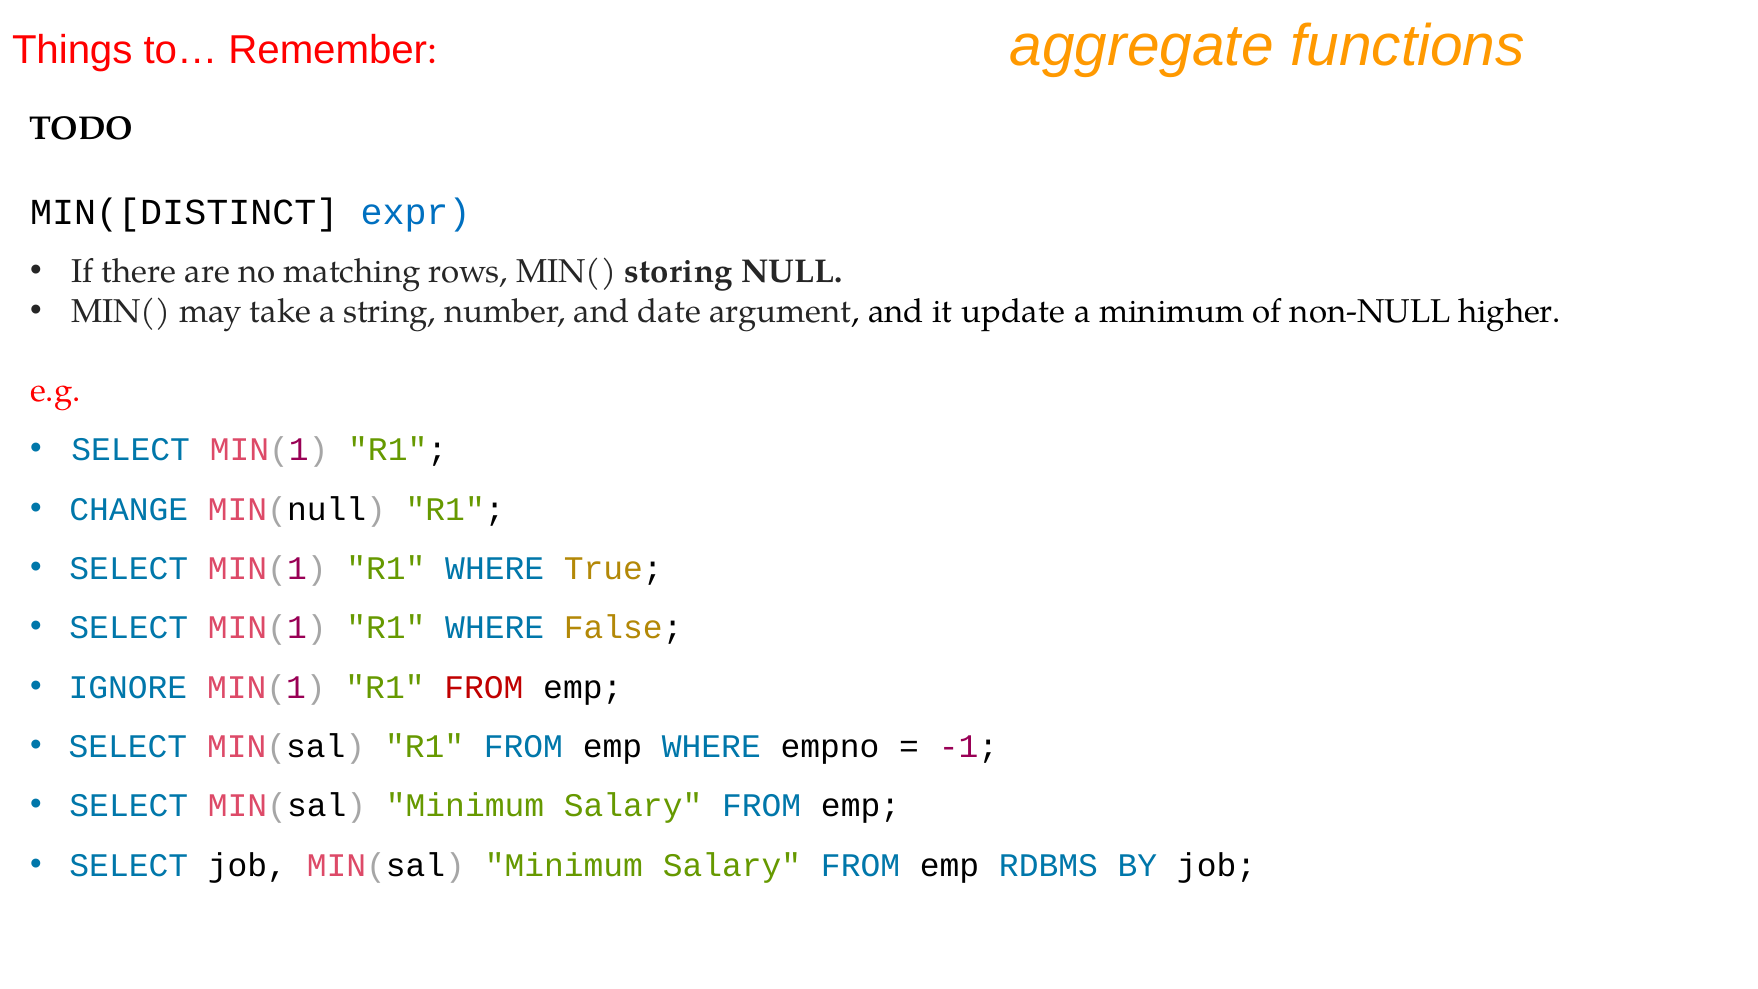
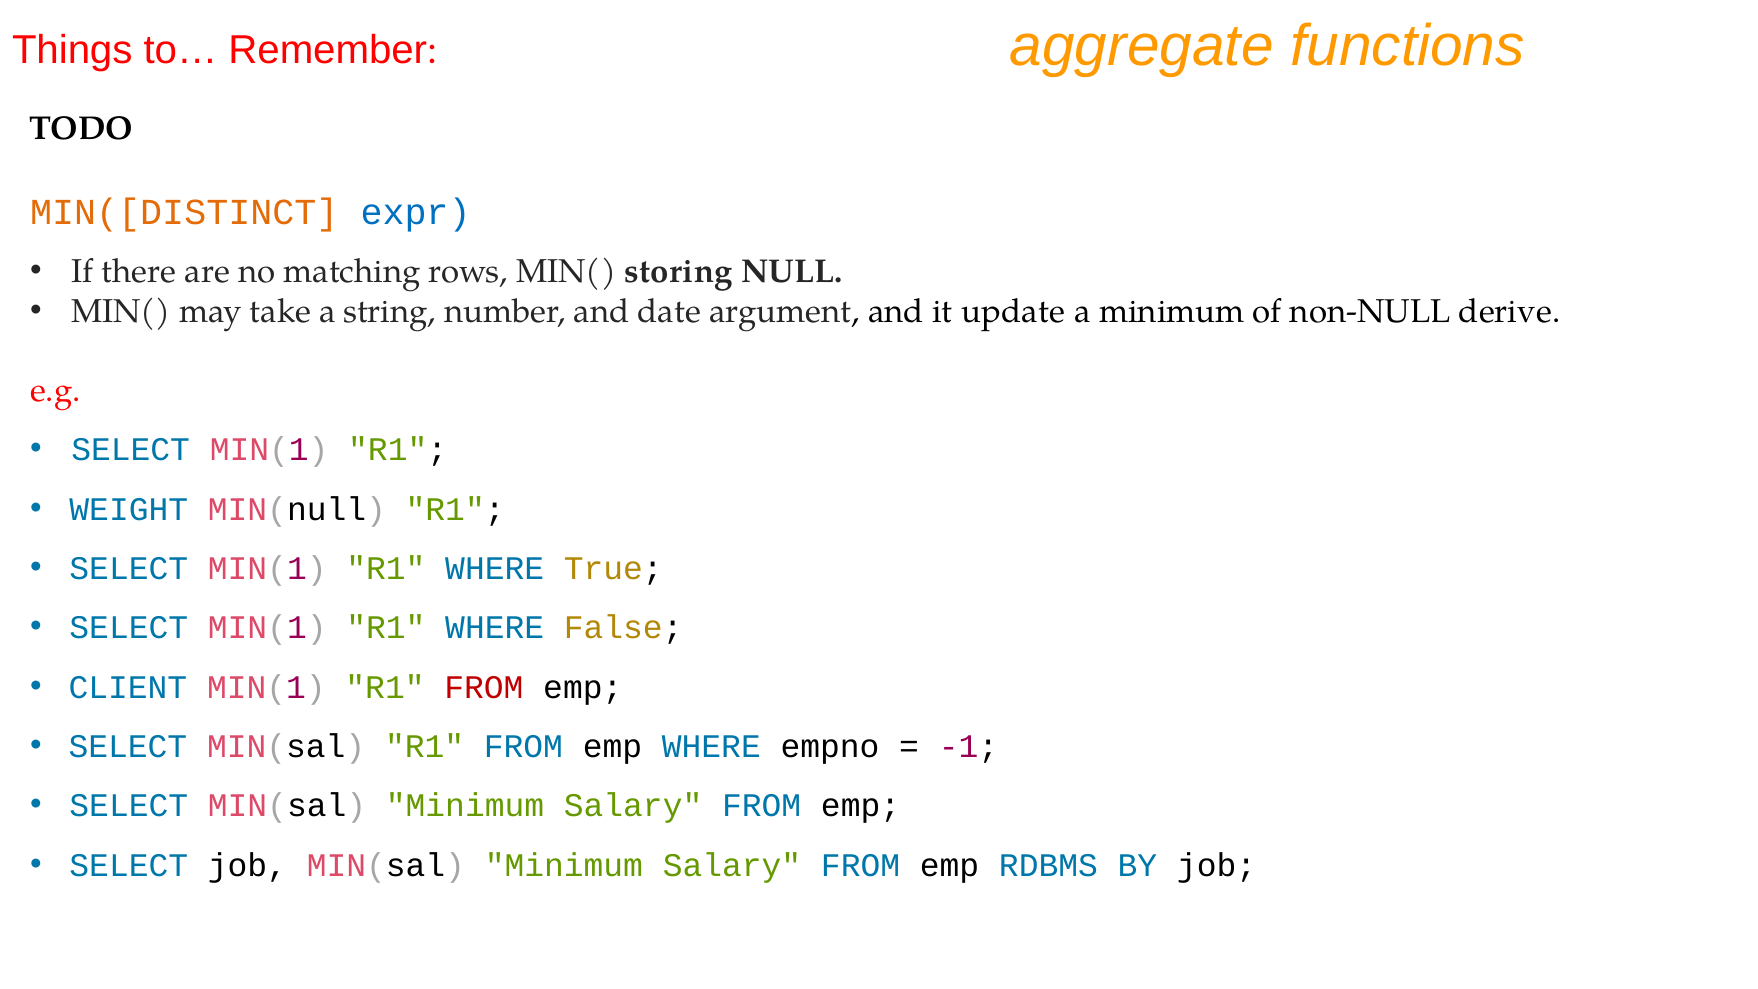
MIN([DISTINCT colour: black -> orange (184, 213)
higher: higher -> derive (1510, 311)
CHANGE: CHANGE -> WEIGHT (129, 509)
IGNORE: IGNORE -> CLIENT (128, 687)
